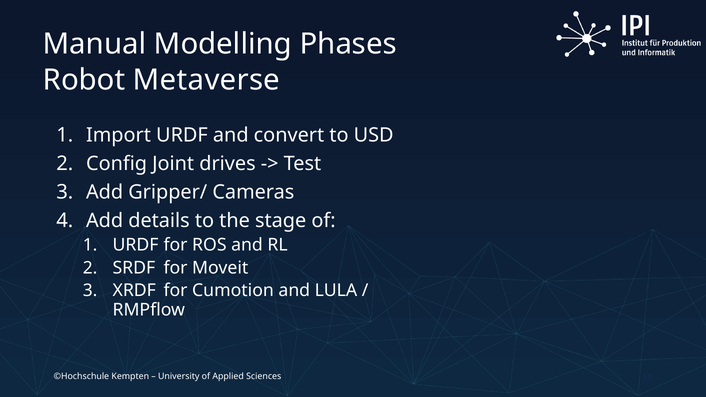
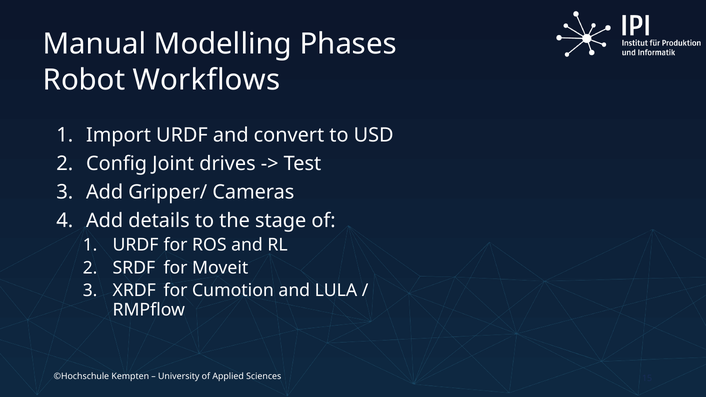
Metaverse: Metaverse -> Workflows (207, 80)
